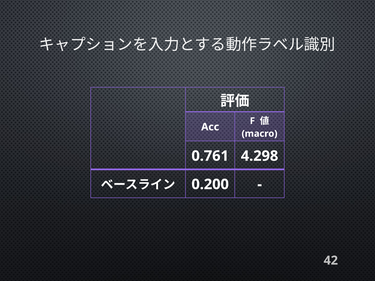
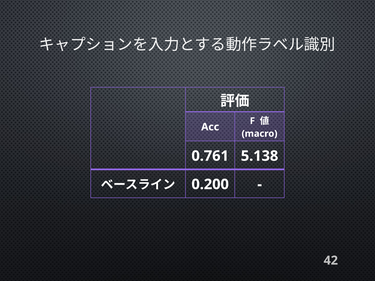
4.298: 4.298 -> 5.138 (260, 156)
